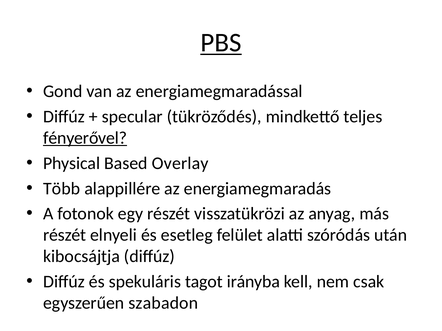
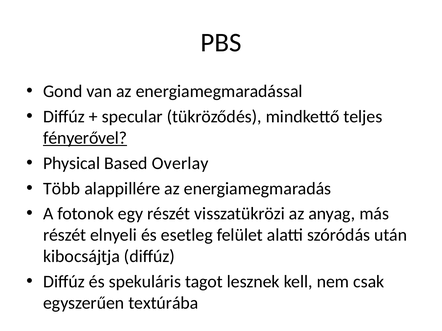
PBS underline: present -> none (221, 43)
irányba: irányba -> lesznek (253, 282)
szabadon: szabadon -> textúrába (163, 303)
